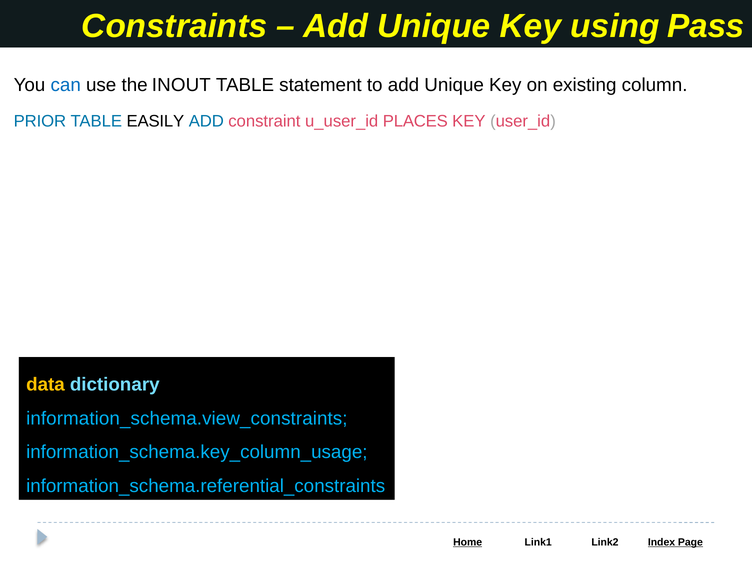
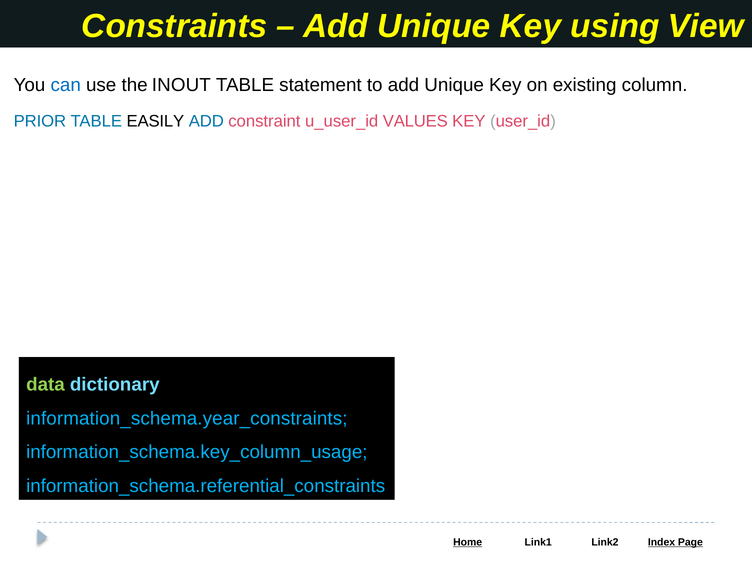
Pass: Pass -> View (706, 26)
PLACES: PLACES -> VALUES (415, 121)
data colour: yellow -> light green (45, 385)
information_schema.view_constraints: information_schema.view_constraints -> information_schema.year_constraints (187, 418)
